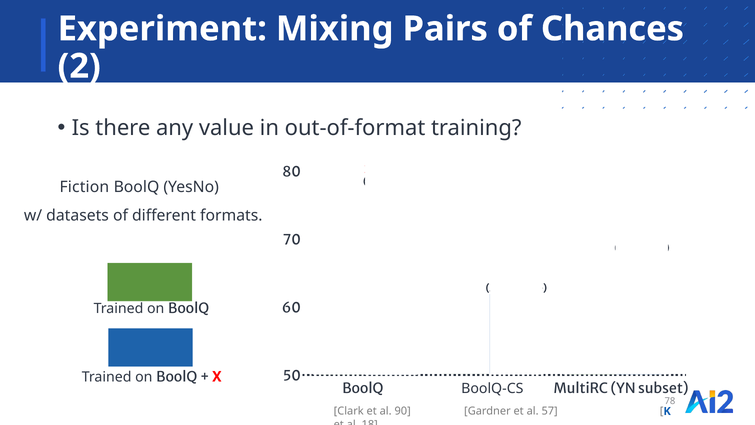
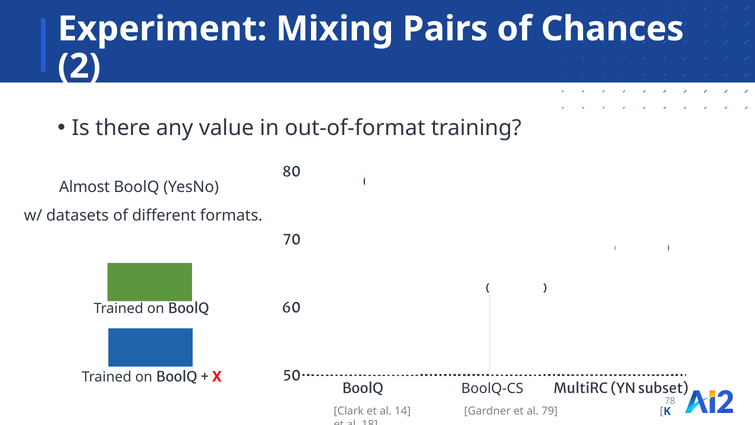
Fiction: Fiction -> Almost (85, 187)
90: 90 -> 14 (403, 411)
57: 57 -> 79 (550, 411)
